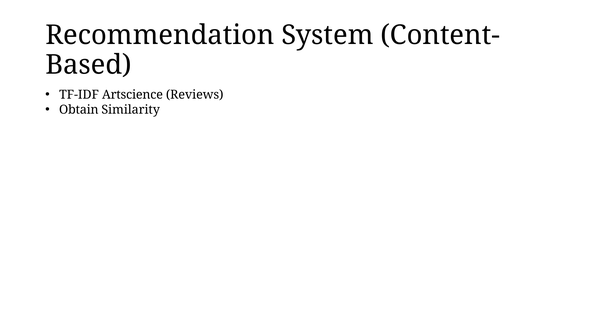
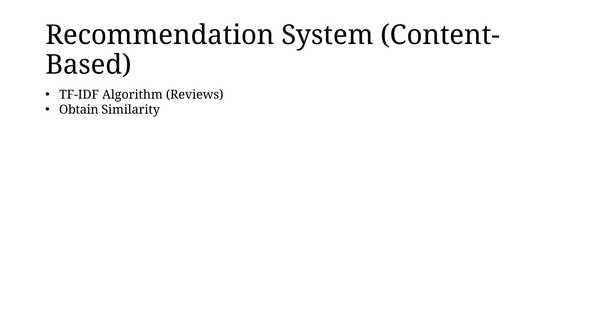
Artscience: Artscience -> Algorithm (132, 95)
